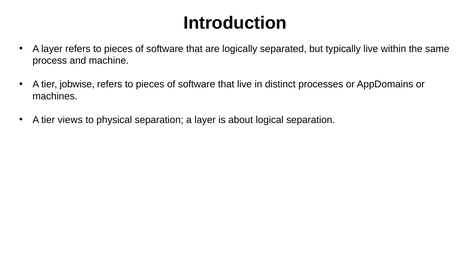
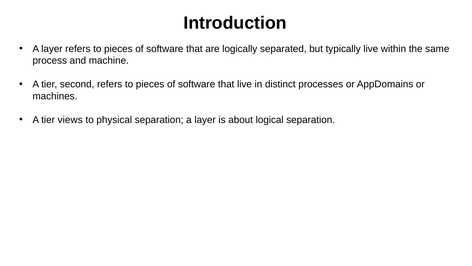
jobwise: jobwise -> second (77, 84)
